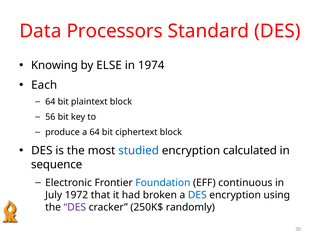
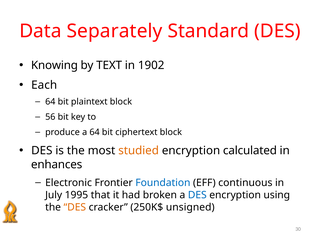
Processors: Processors -> Separately (115, 31)
ELSE: ELSE -> TEXT (109, 65)
1974: 1974 -> 1902 (151, 65)
studied colour: blue -> orange (139, 151)
sequence: sequence -> enhances (57, 164)
1972: 1972 -> 1995 (76, 195)
DES colour: purple -> orange (75, 207)
randomly: randomly -> unsigned (190, 207)
